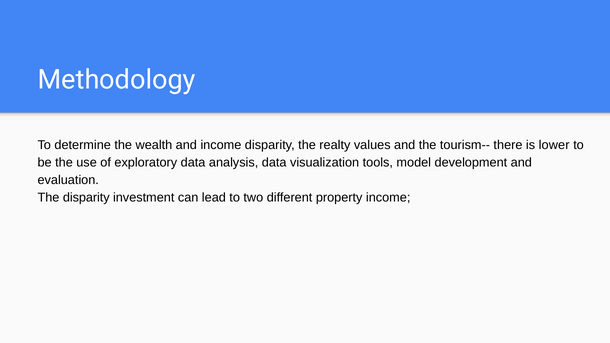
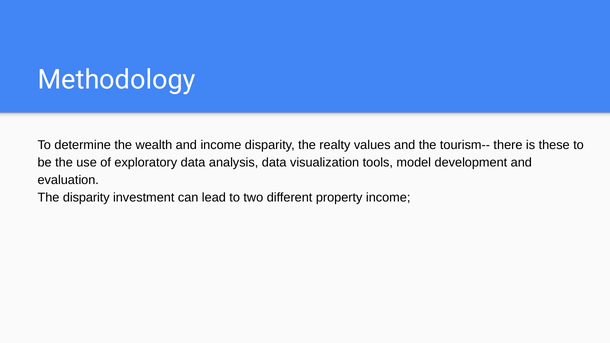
lower: lower -> these (554, 145)
